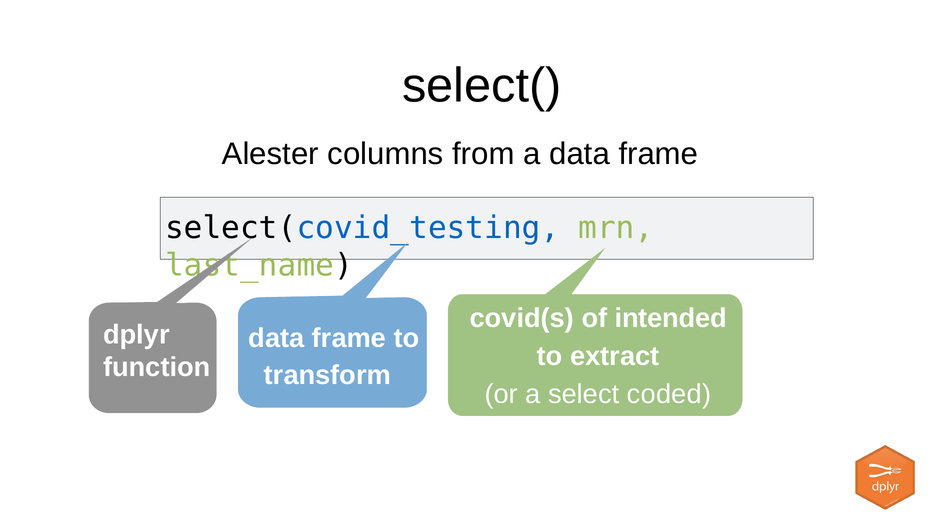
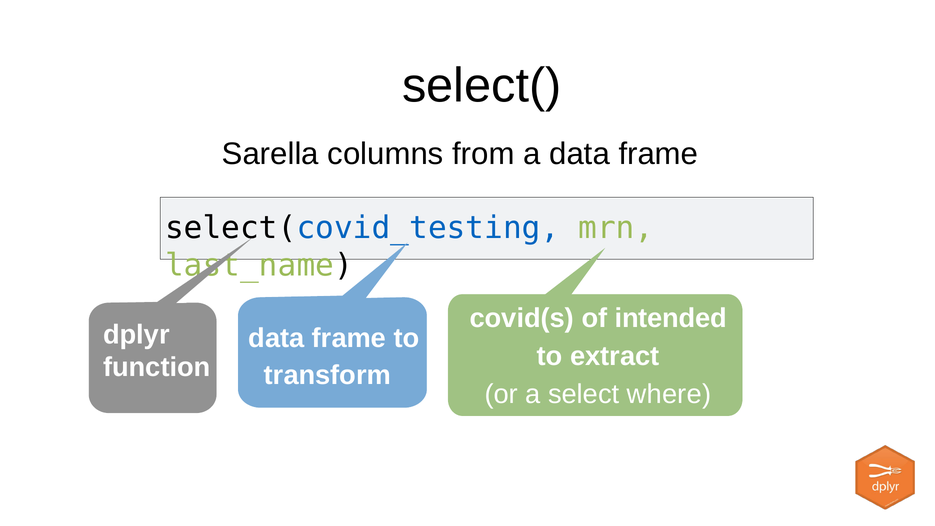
Alester: Alester -> Sarella (270, 154)
coded: coded -> where (669, 394)
